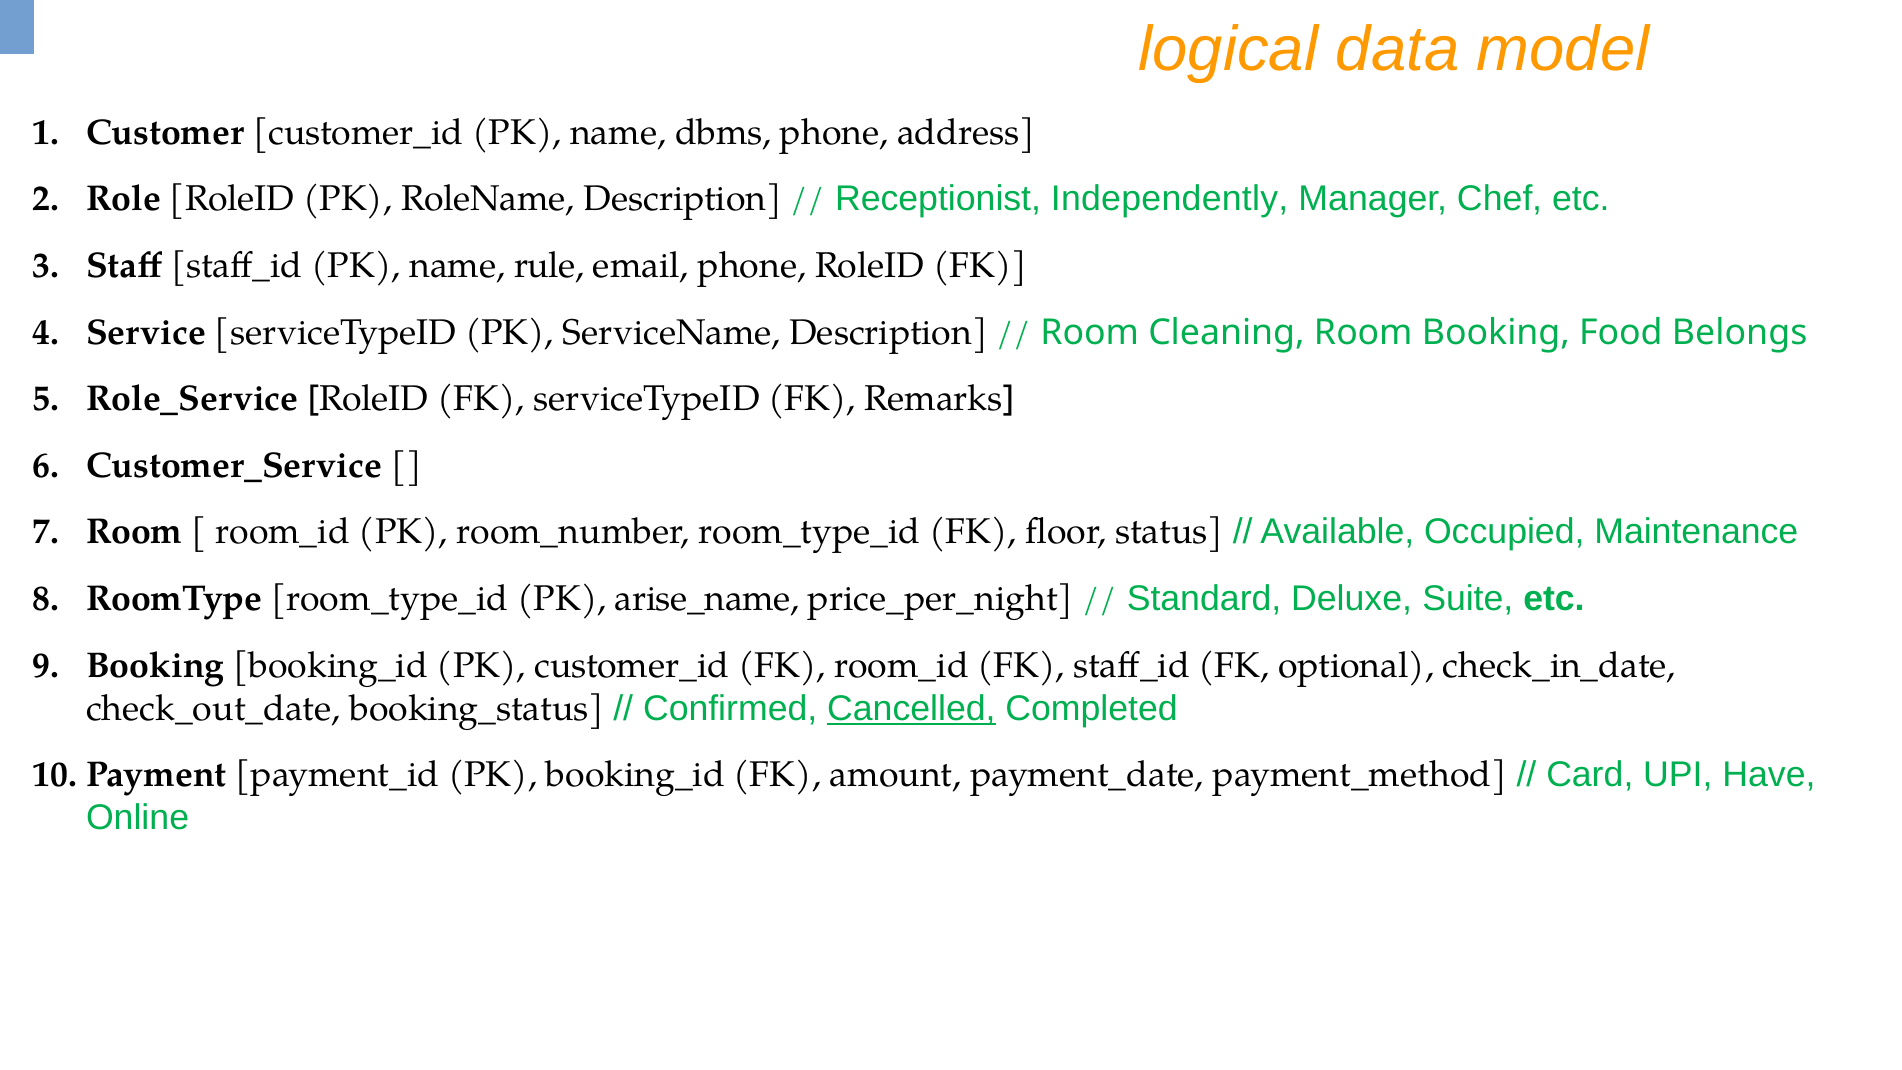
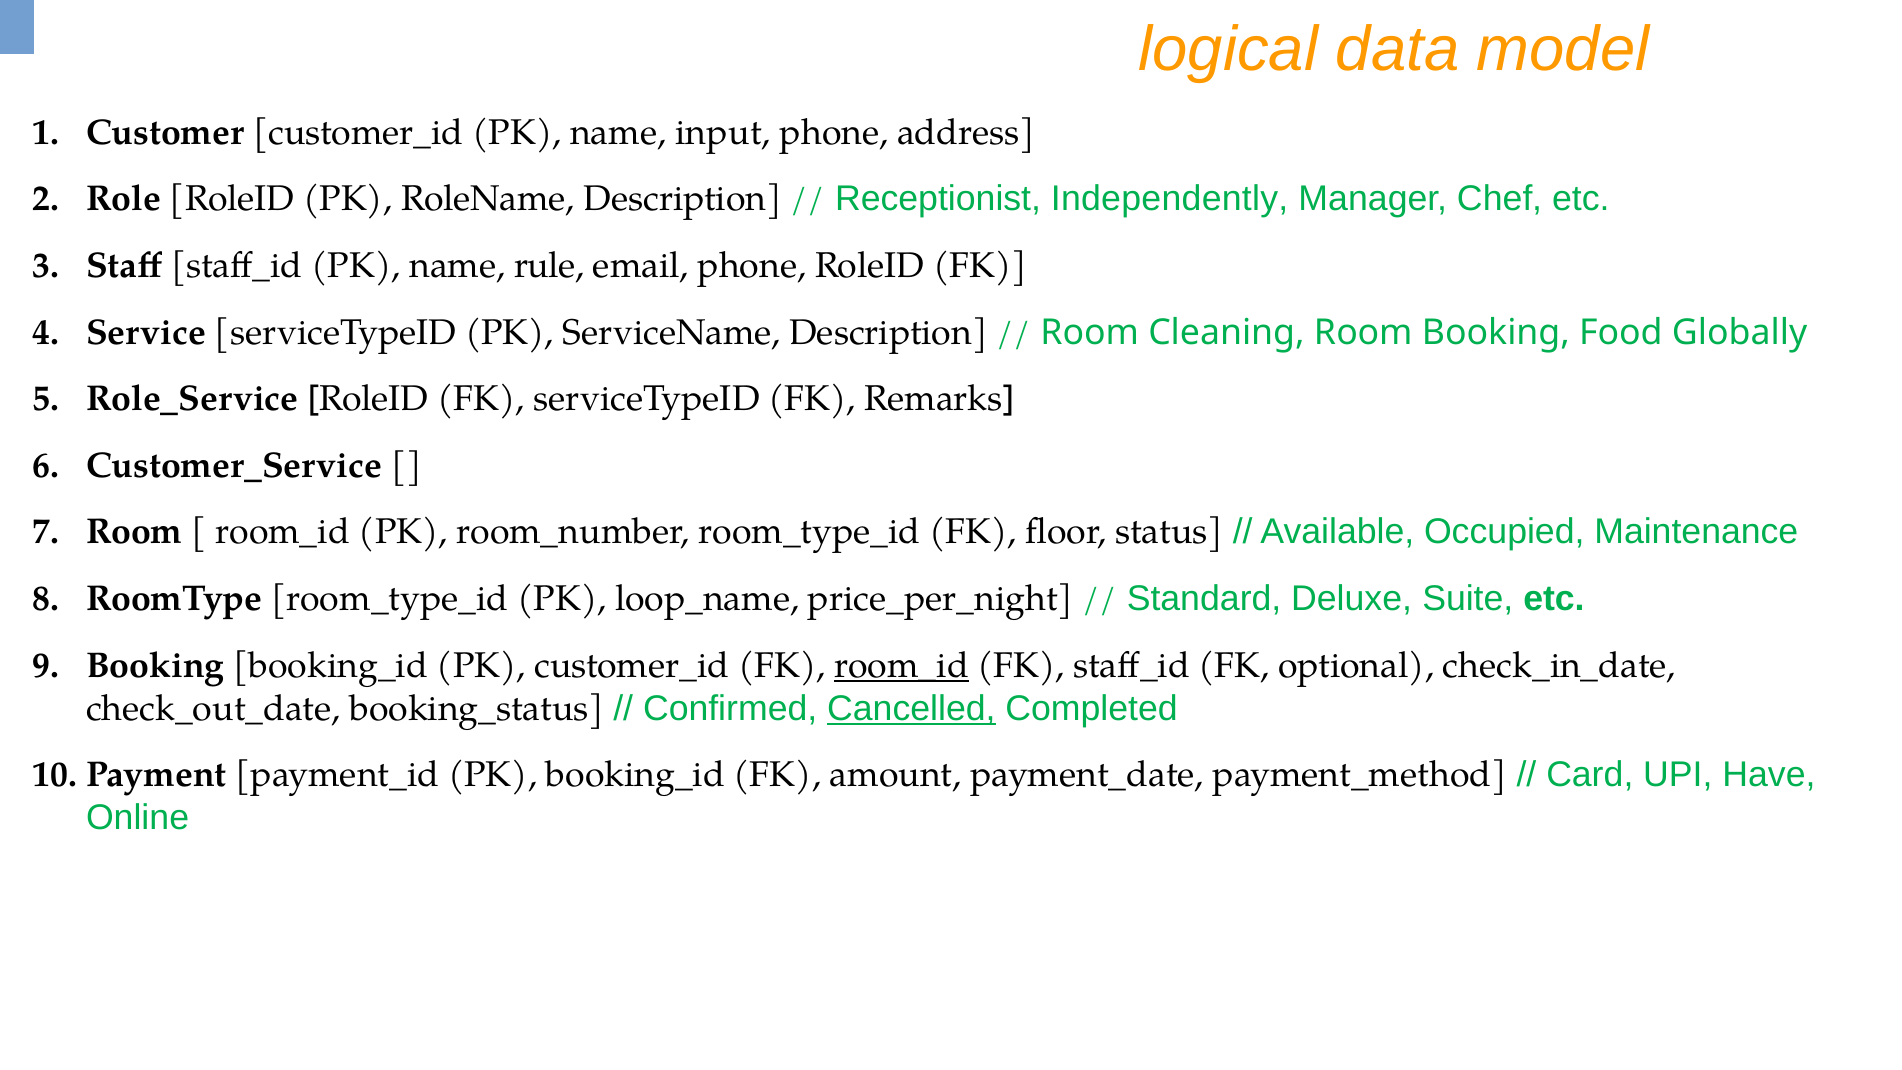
dbms: dbms -> input (723, 133)
Belongs: Belongs -> Globally (1740, 332)
arise_name: arise_name -> loop_name (707, 599)
room_id underline: none -> present (902, 665)
